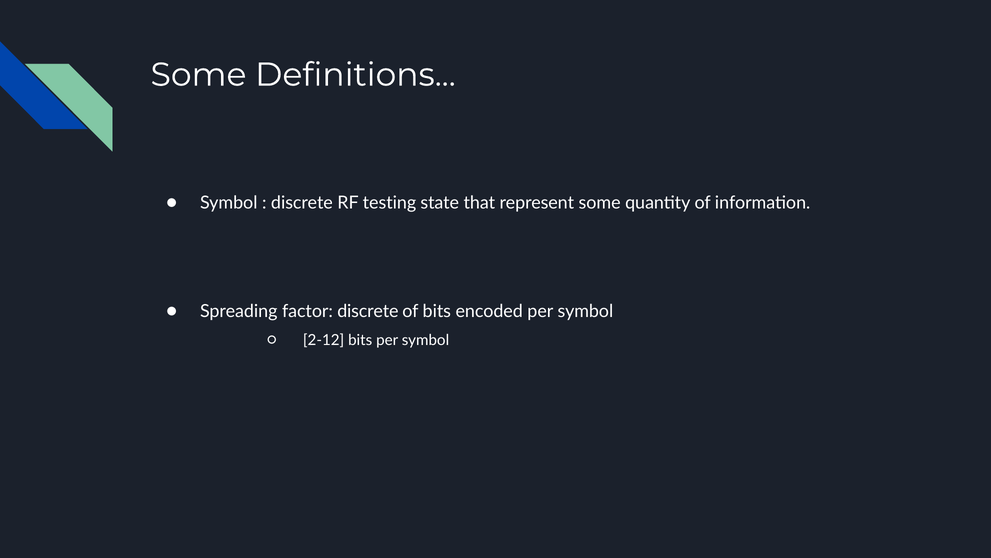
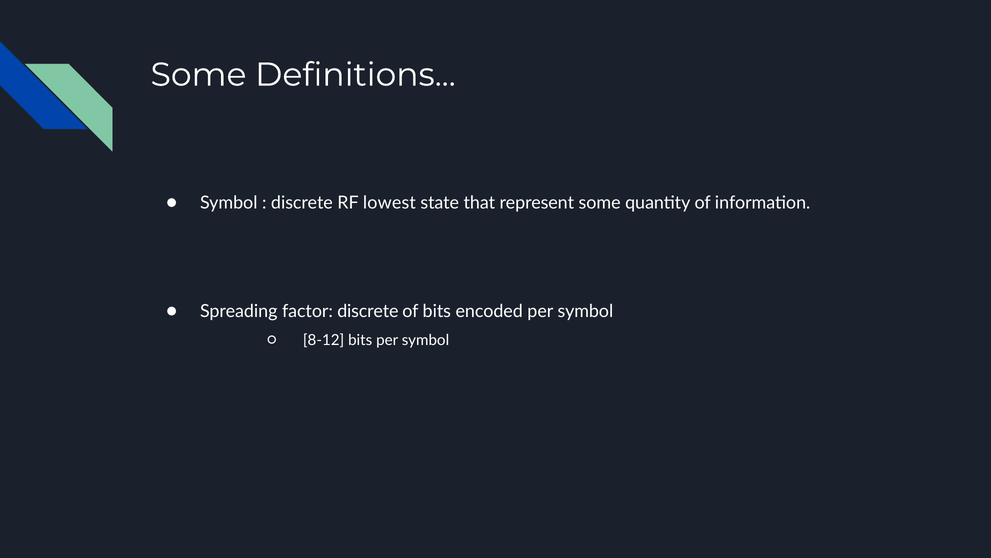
testing: testing -> lowest (389, 203)
2-12: 2-12 -> 8-12 (324, 340)
